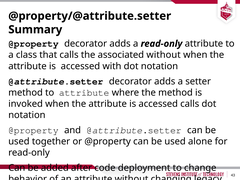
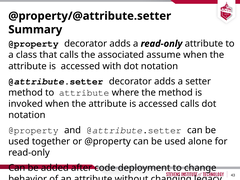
associated without: without -> assume (164, 55)
